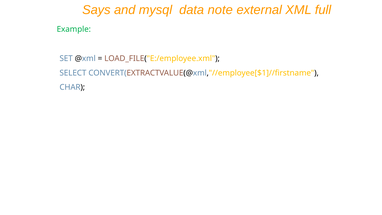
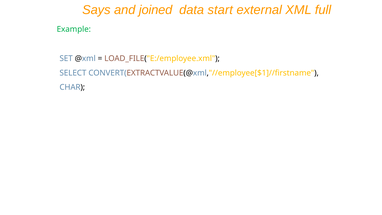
mysql: mysql -> joined (156, 10)
note: note -> start (220, 10)
